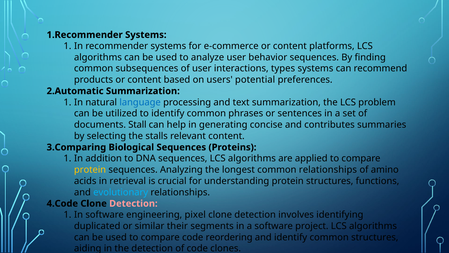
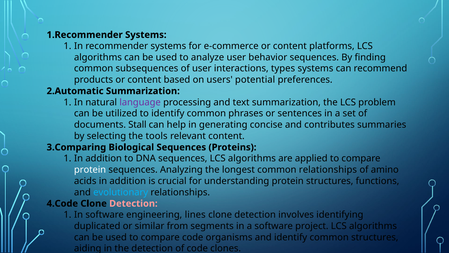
language colour: blue -> purple (140, 102)
stalls: stalls -> tools (157, 136)
protein colour: yellow -> white (90, 170)
acids in retrieval: retrieval -> addition (128, 181)
pixel: pixel -> lines (195, 214)
their: their -> from (177, 226)
reordering: reordering -> organisms (229, 237)
